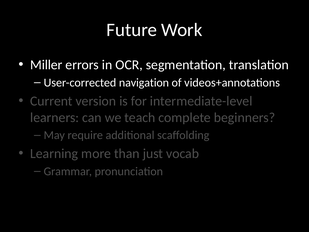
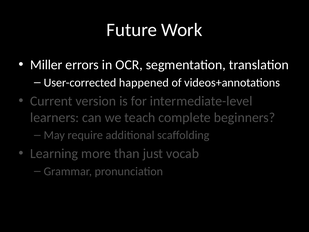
navigation: navigation -> happened (144, 83)
